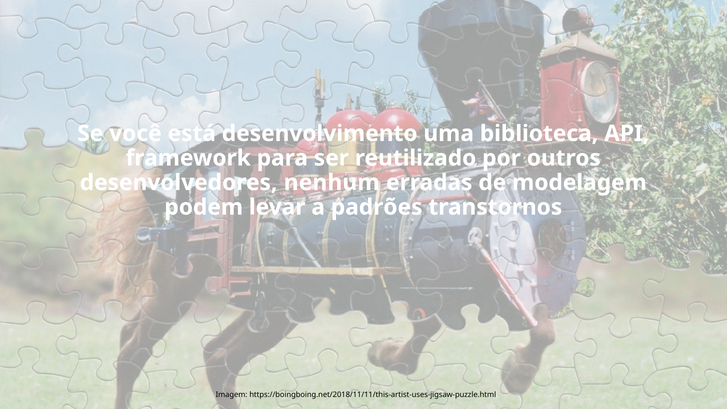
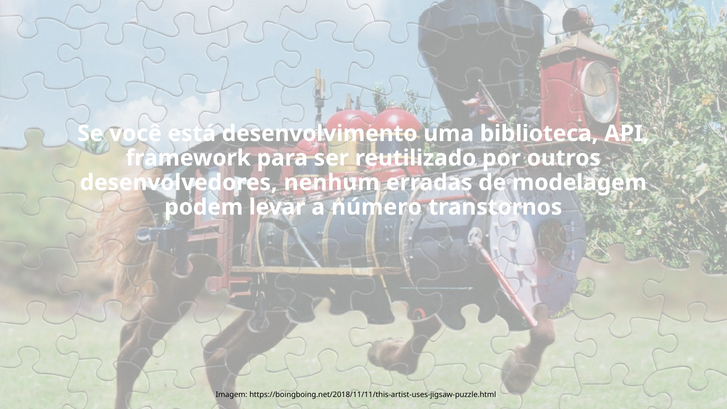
padrões: padrões -> número (377, 207)
